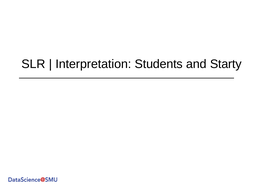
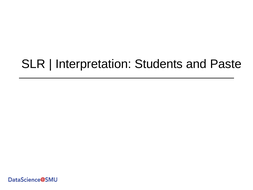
Starty: Starty -> Paste (226, 64)
